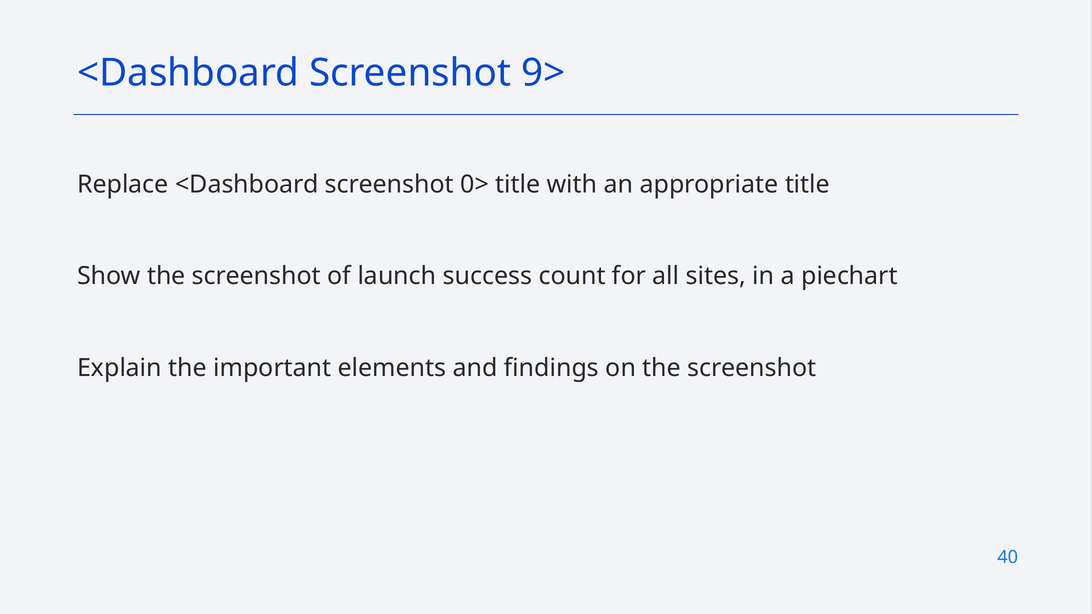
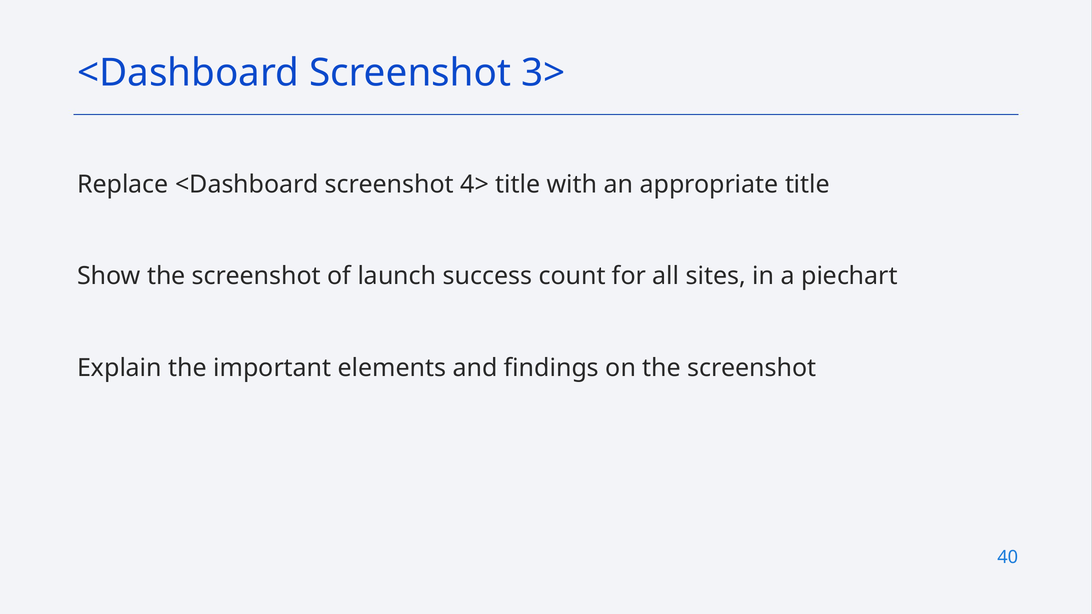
9>: 9> -> 3> (543, 73)
0>: 0> -> 4> (475, 184)
